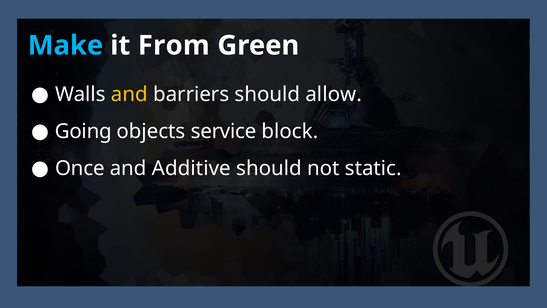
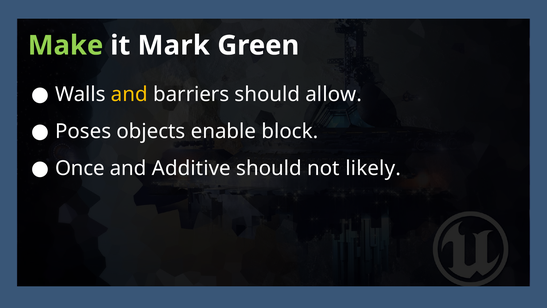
Make colour: light blue -> light green (65, 45)
From: From -> Mark (174, 45)
Going: Going -> Poses (83, 131)
service: service -> enable (224, 131)
static: static -> likely (373, 168)
